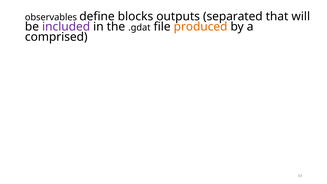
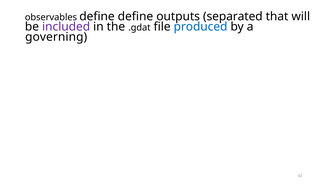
define blocks: blocks -> define (135, 16)
produced colour: orange -> blue (201, 27)
comprised: comprised -> governing (56, 37)
